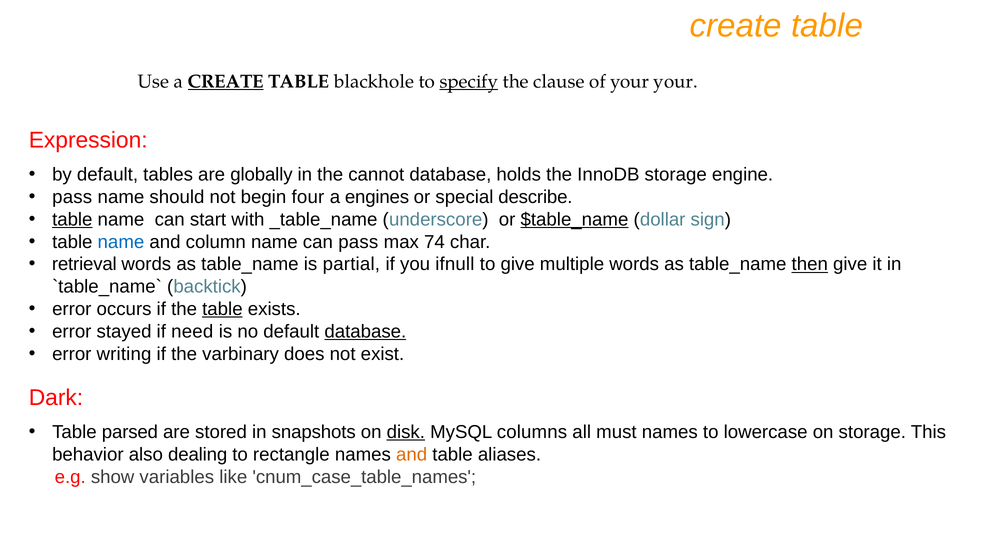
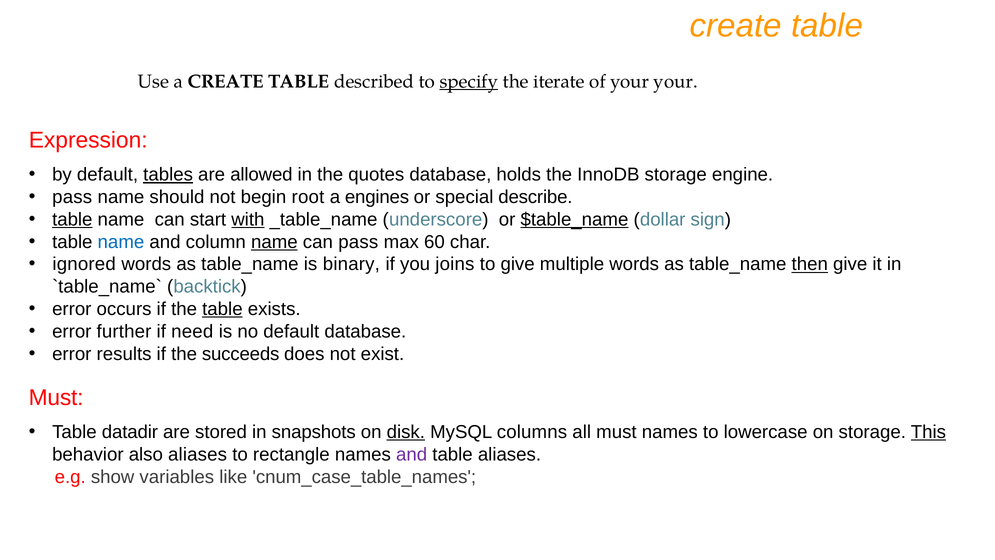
CREATE underline: present -> none (226, 82)
blackhole: blackhole -> described (374, 82)
clause: clause -> iterate (559, 82)
tables underline: none -> present (168, 175)
globally: globally -> allowed (261, 175)
cannot: cannot -> quotes (376, 175)
four: four -> root (308, 197)
with underline: none -> present (248, 219)
name underline: none -> present (274, 242)
74: 74 -> 60 (434, 242)
retrieval: retrieval -> ignored (84, 264)
partial: partial -> binary (351, 264)
ifnull: ifnull -> joins (455, 264)
stayed: stayed -> further (124, 331)
database underline: present -> none (365, 331)
writing: writing -> results (124, 354)
varbinary: varbinary -> succeeds (241, 354)
Dark: Dark -> Must (56, 397)
parsed: parsed -> datadir (130, 432)
This underline: none -> present (928, 432)
also dealing: dealing -> aliases (198, 454)
and colour: orange -> purple (412, 454)
